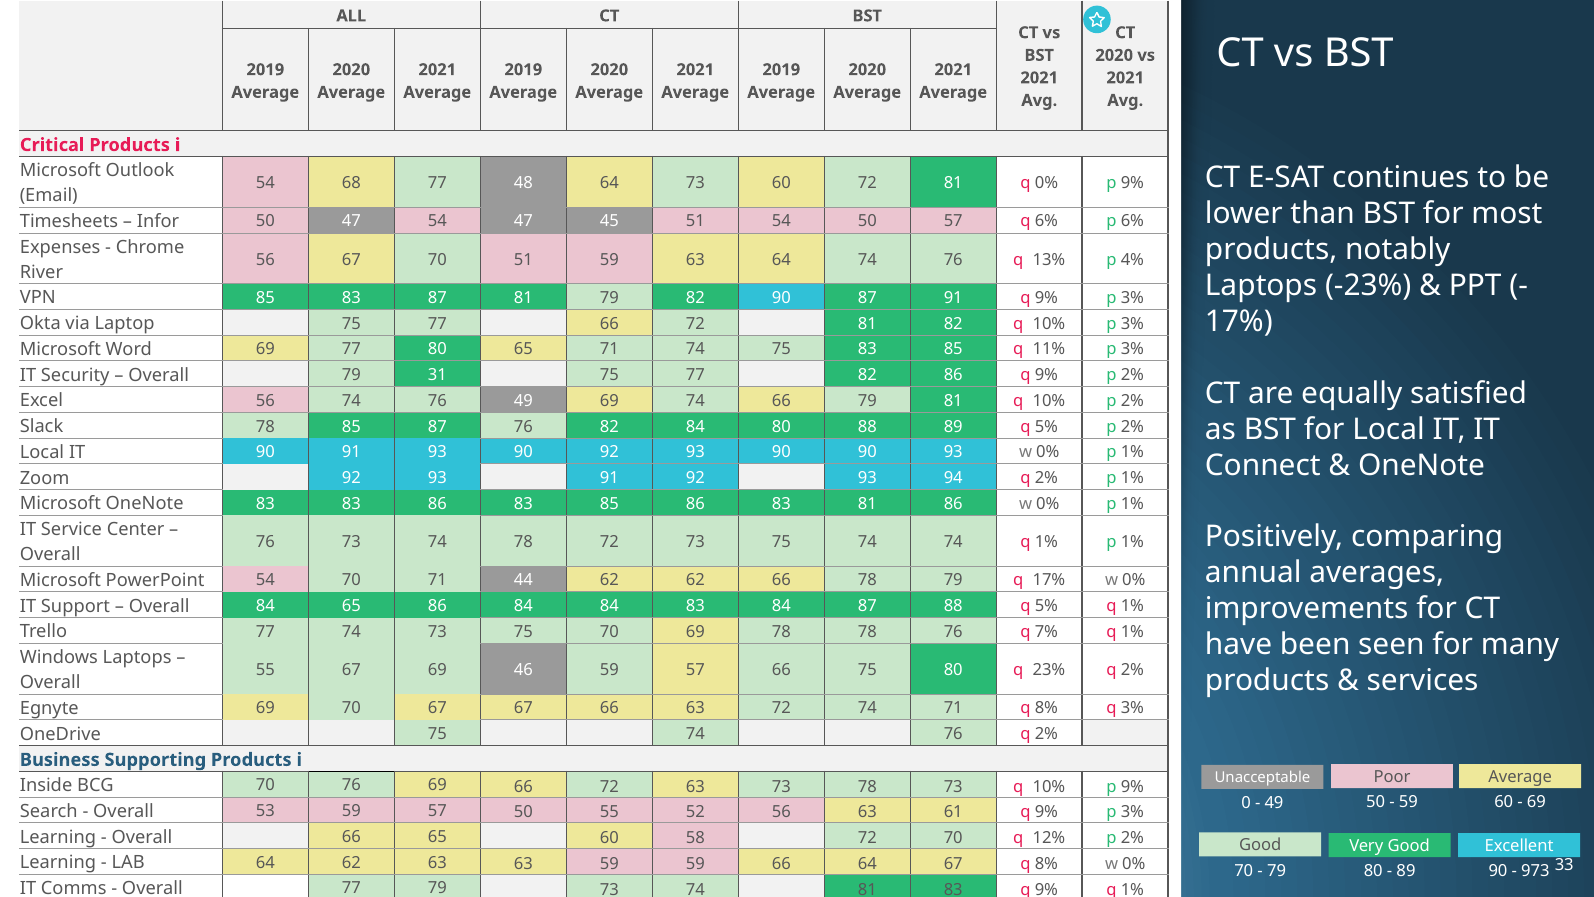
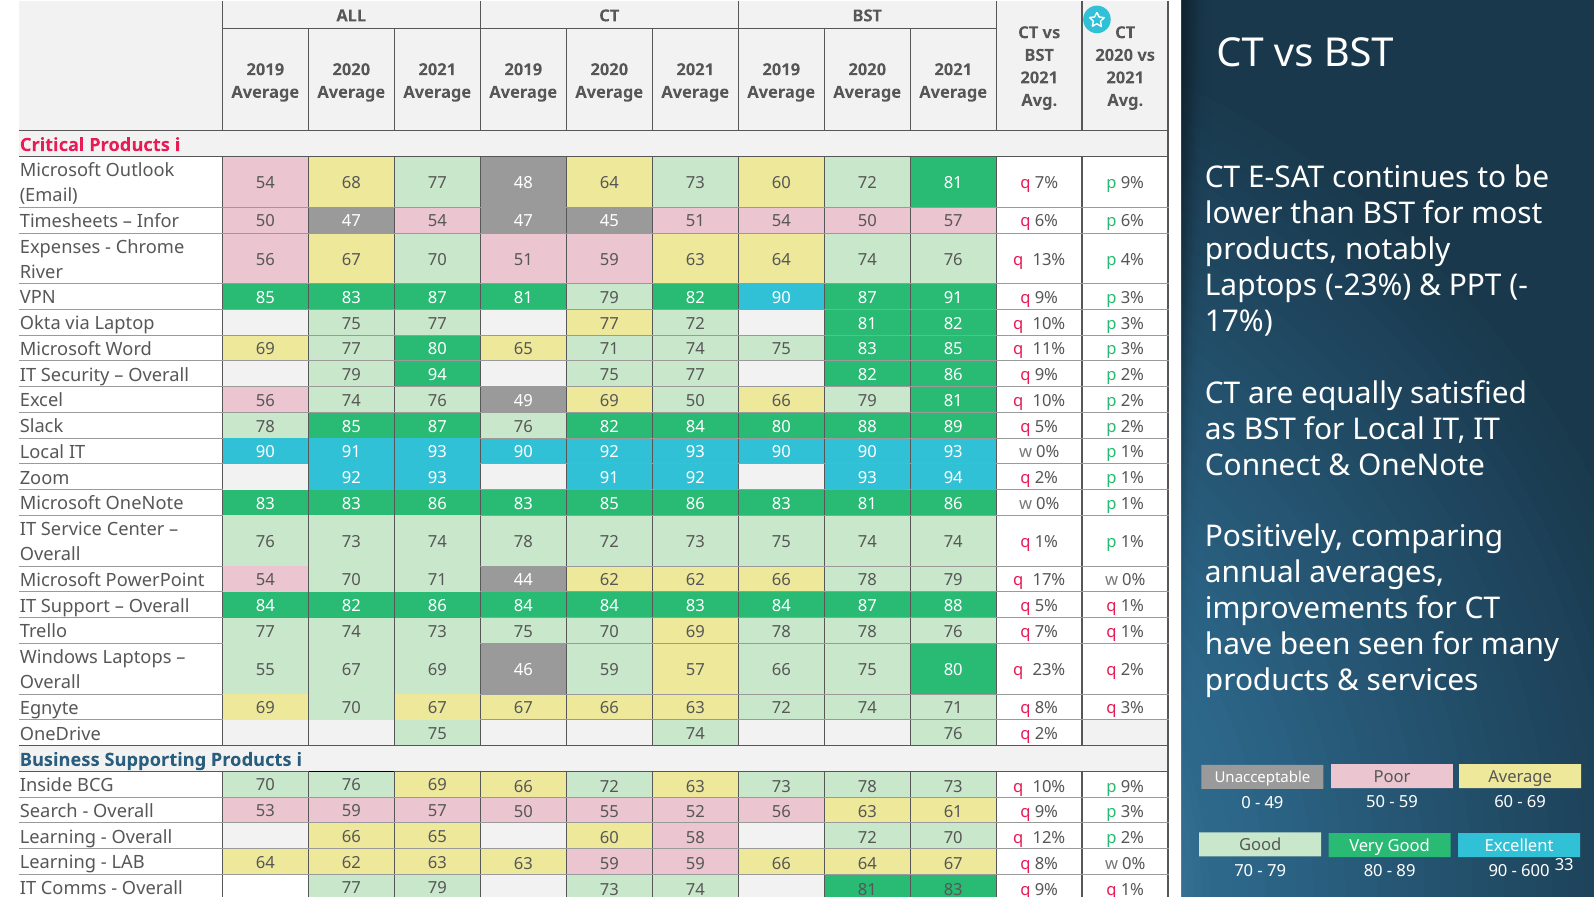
81 q 0%: 0% -> 7% (1046, 183)
77 66: 66 -> 77 (609, 323)
79 31: 31 -> 94 (437, 375)
49 69 74: 74 -> 50 (695, 401)
84 65: 65 -> 82 (351, 606)
973: 973 -> 600 (1535, 871)
